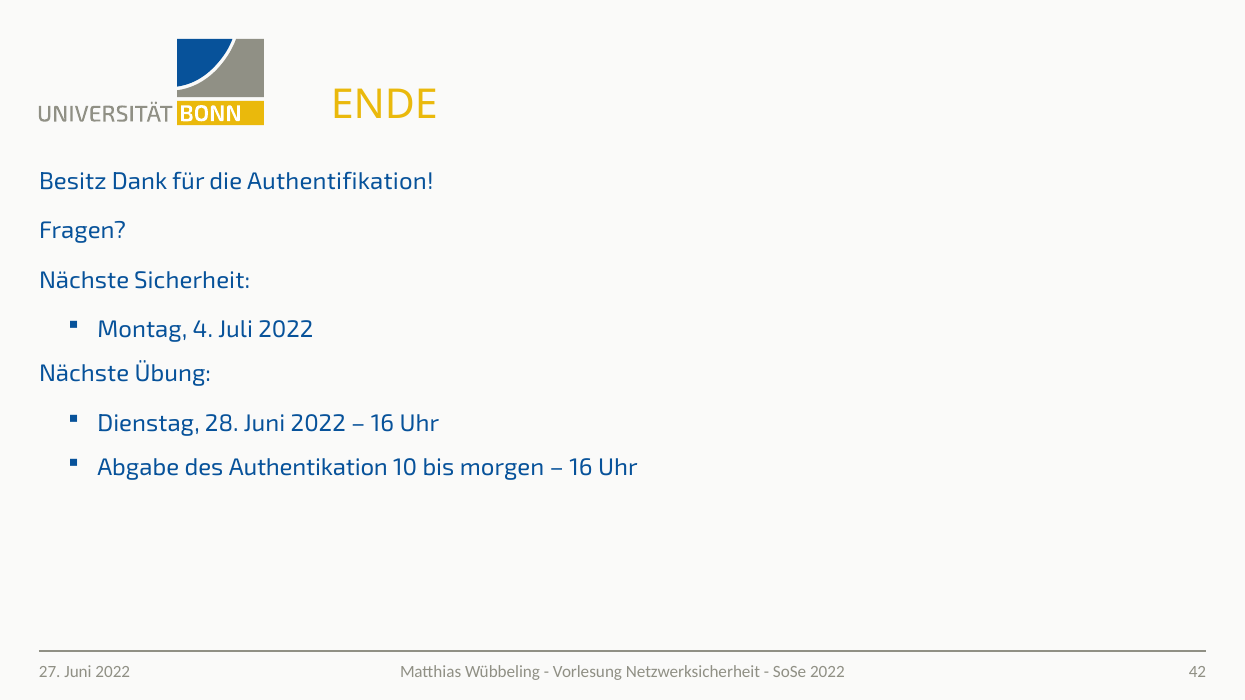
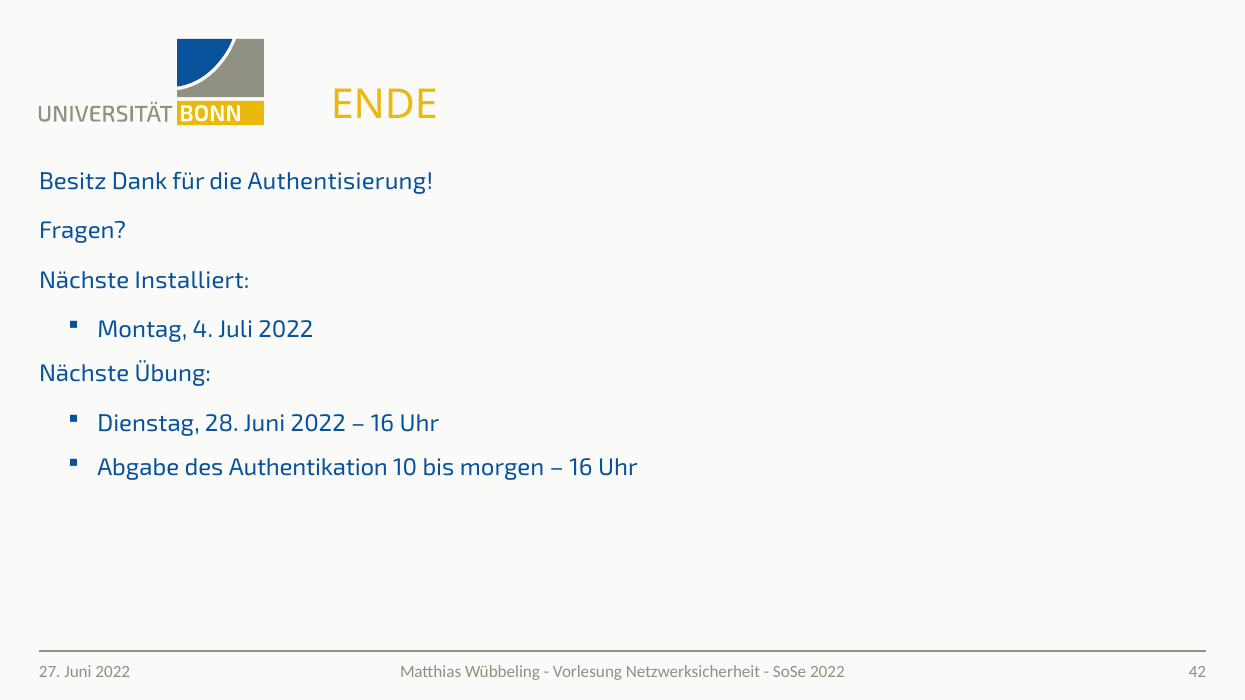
Authentifikation: Authentifikation -> Authentisierung (340, 182)
Sicherheit: Sicherheit -> Installiert (192, 280)
